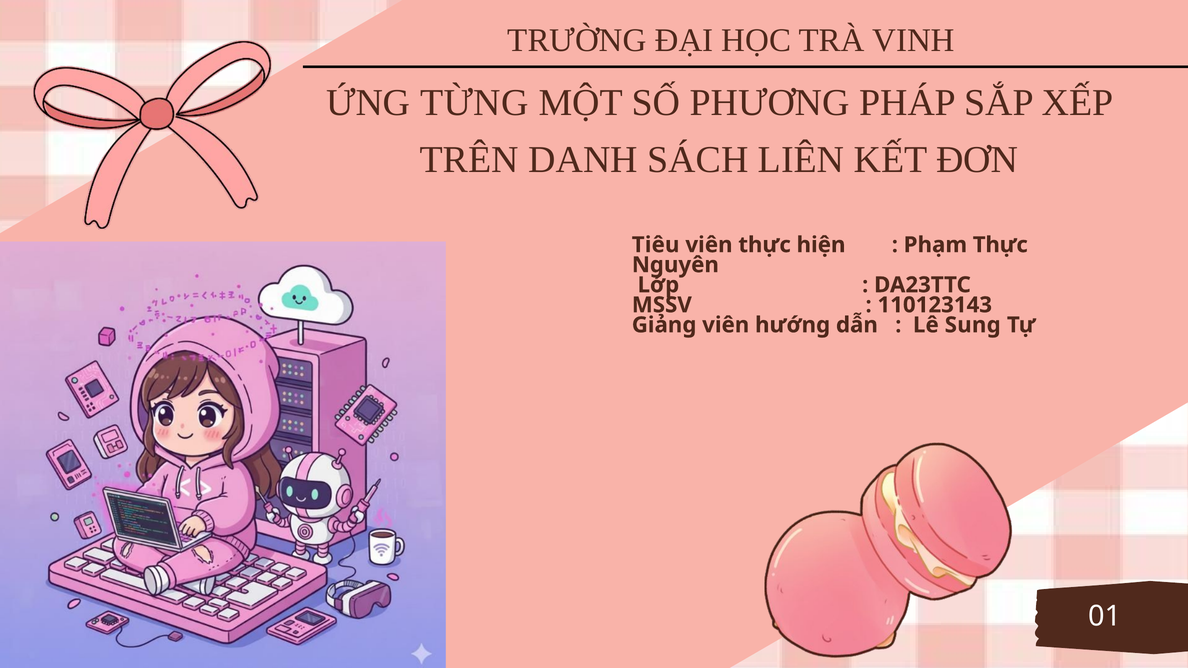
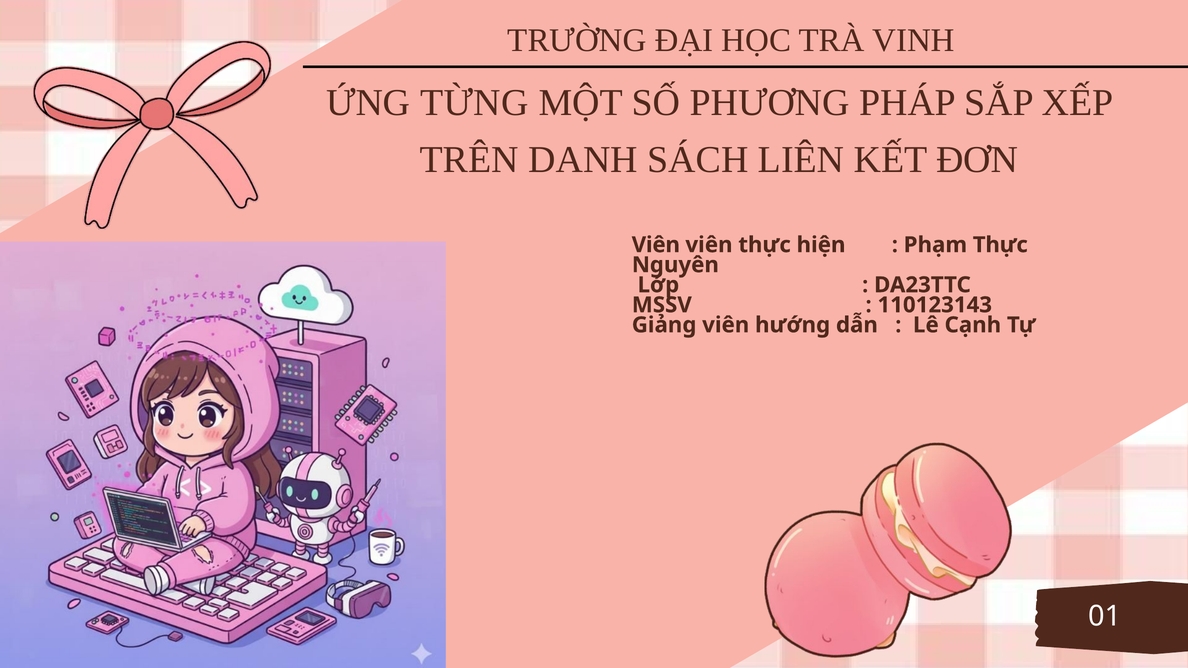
Tiêu: Tiêu -> Viên (656, 245)
Sung: Sung -> Cạnh (973, 325)
